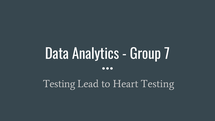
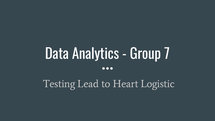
Heart Testing: Testing -> Logistic (158, 84)
